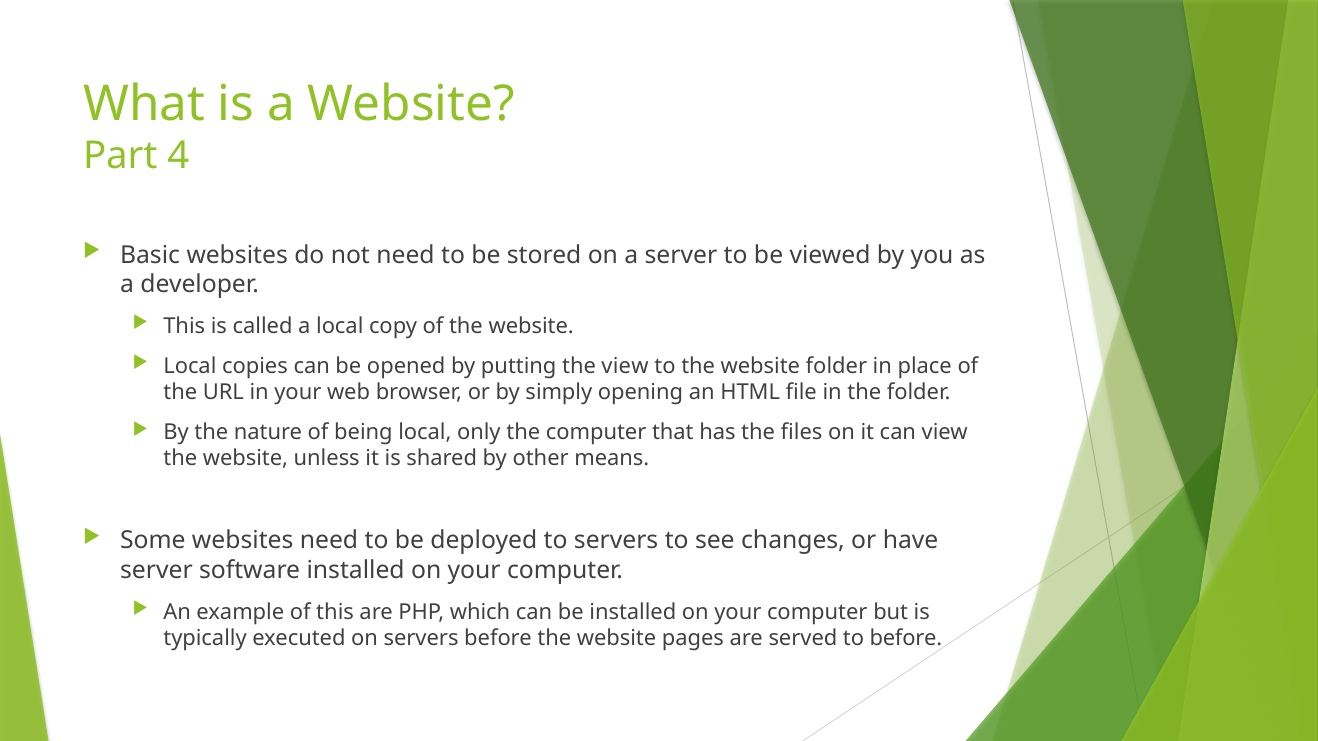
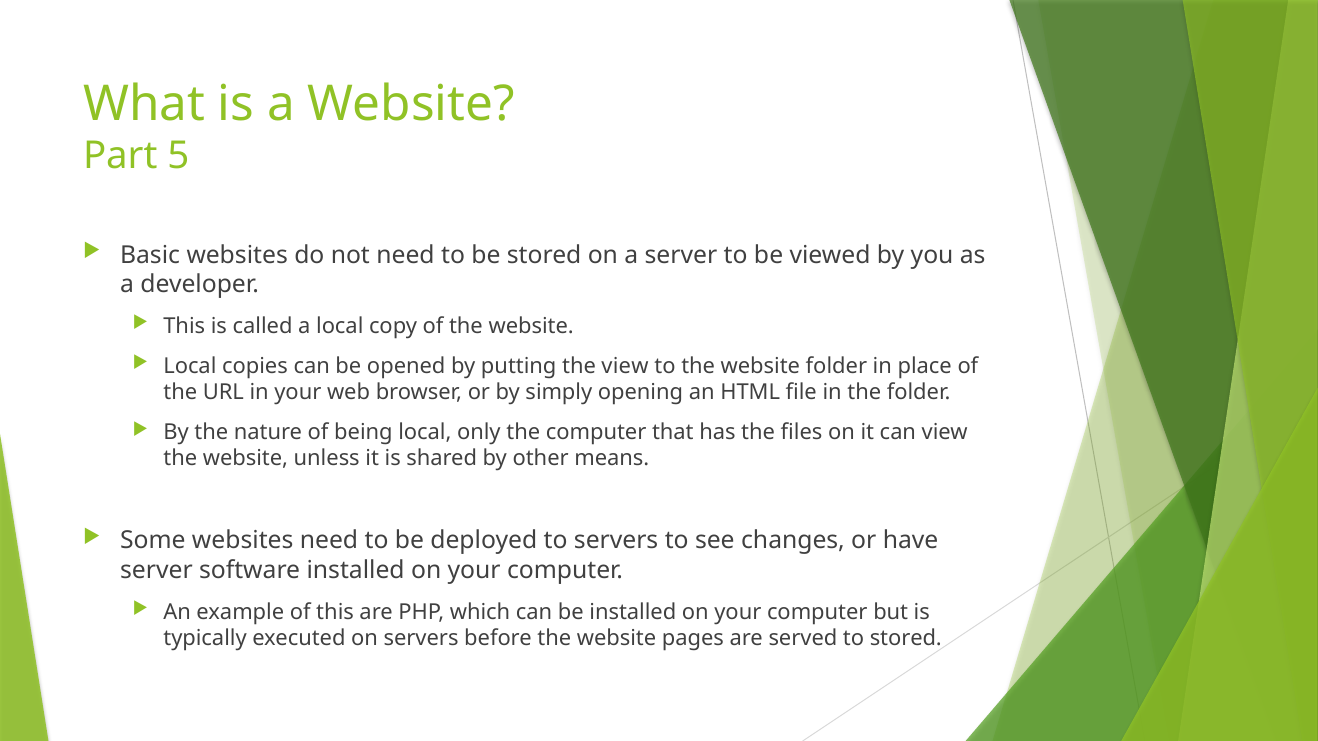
4: 4 -> 5 (178, 156)
to before: before -> stored (906, 638)
